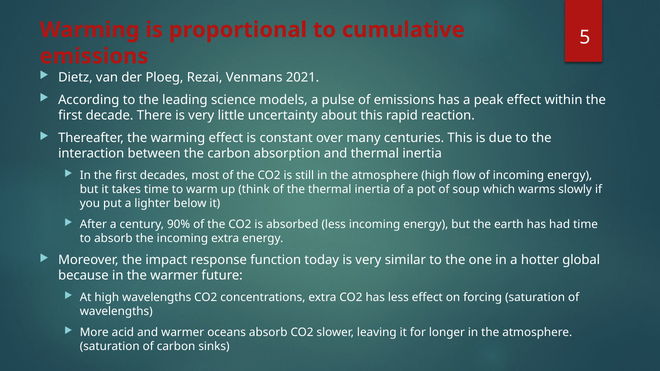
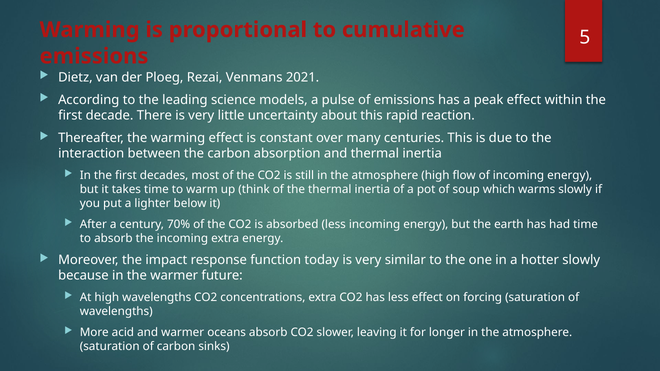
90%: 90% -> 70% (179, 224)
hotter global: global -> slowly (581, 260)
